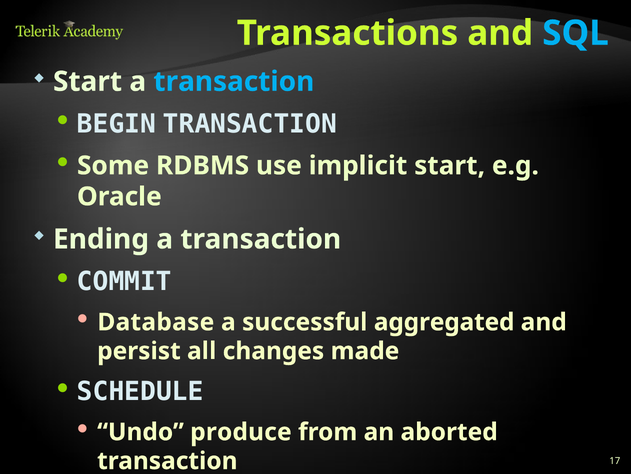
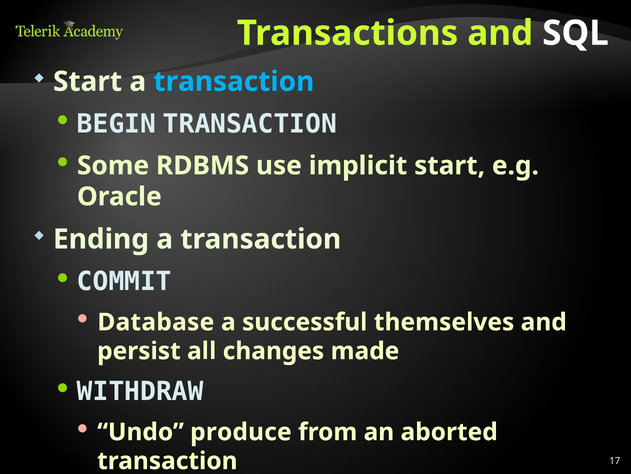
SQL colour: light blue -> white (576, 33)
aggregated: aggregated -> themselves (444, 322)
SCHEDULE: SCHEDULE -> WITHDRAW (140, 391)
